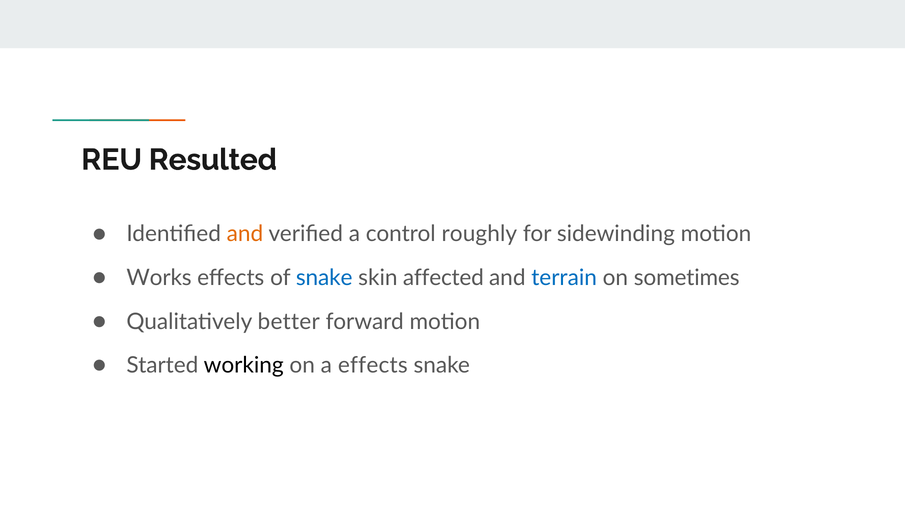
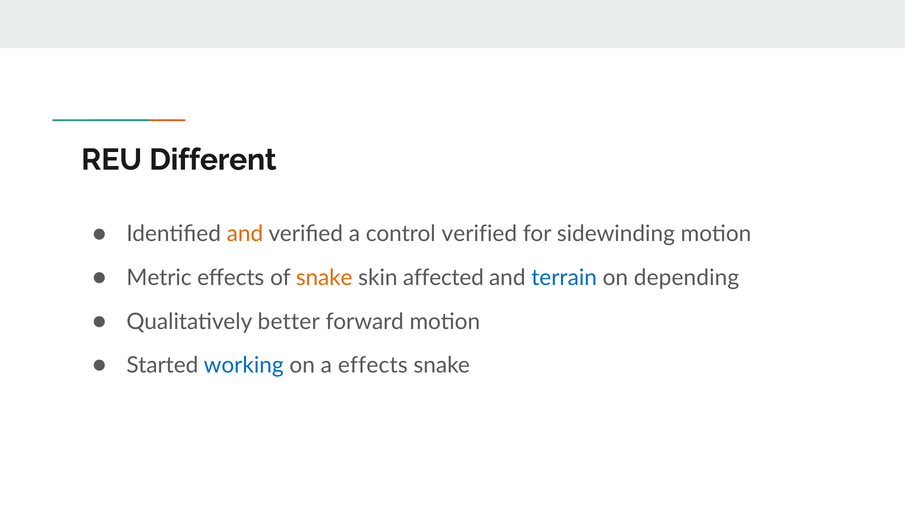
Resulted: Resulted -> Different (213, 160)
control roughly: roughly -> verified (479, 234)
Works: Works -> Metric (159, 278)
snake colour: blue -> orange (324, 278)
sometimes: sometimes -> depending (687, 278)
working colour: black -> blue (244, 365)
